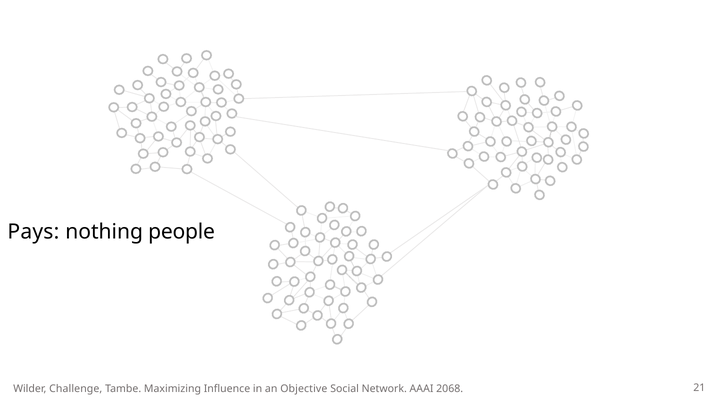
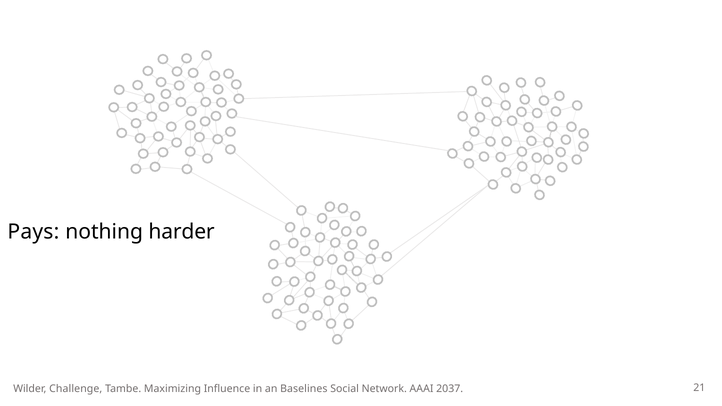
people: people -> harder (182, 232)
Objective: Objective -> Baselines (304, 389)
2068: 2068 -> 2037 (450, 389)
